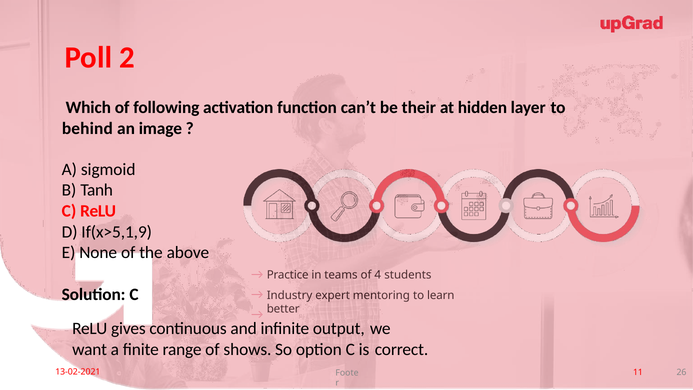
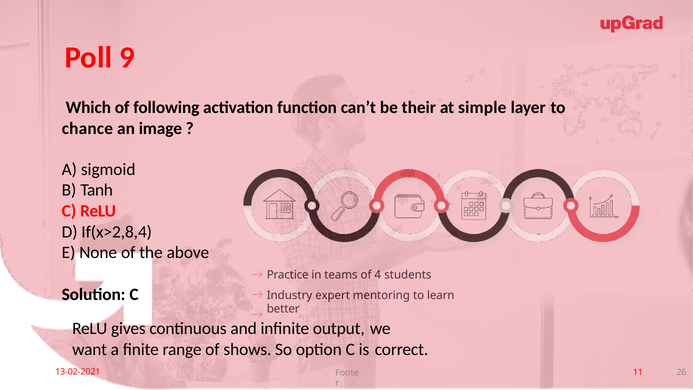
2: 2 -> 9 (127, 57)
hidden: hidden -> simple (482, 108)
behind: behind -> chance (87, 128)
If(x>5,1,9: If(x>5,1,9 -> If(x>2,8,4 (117, 232)
